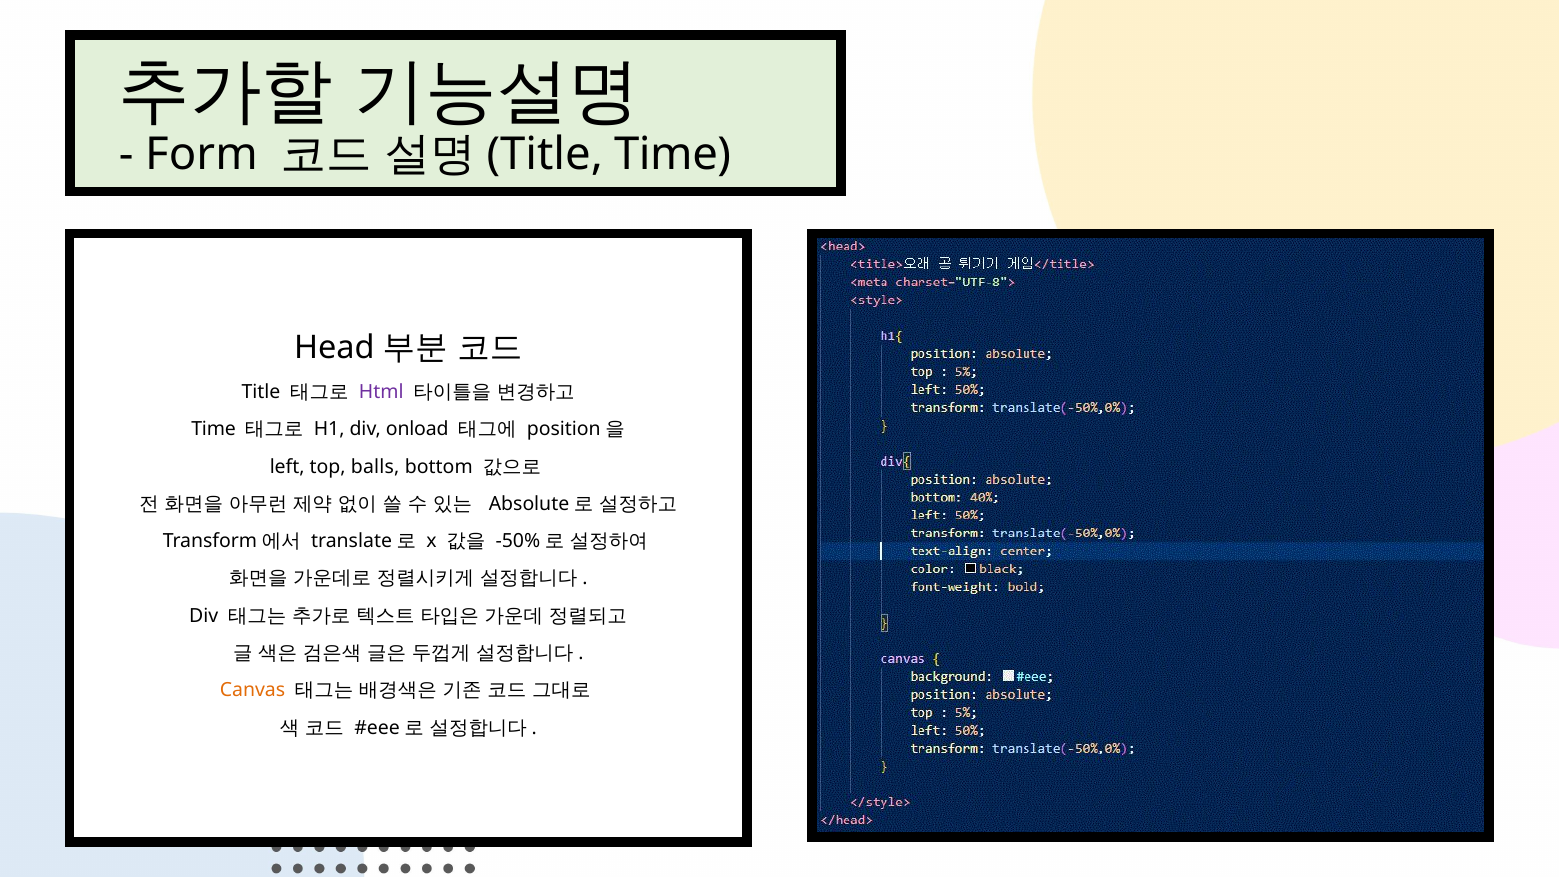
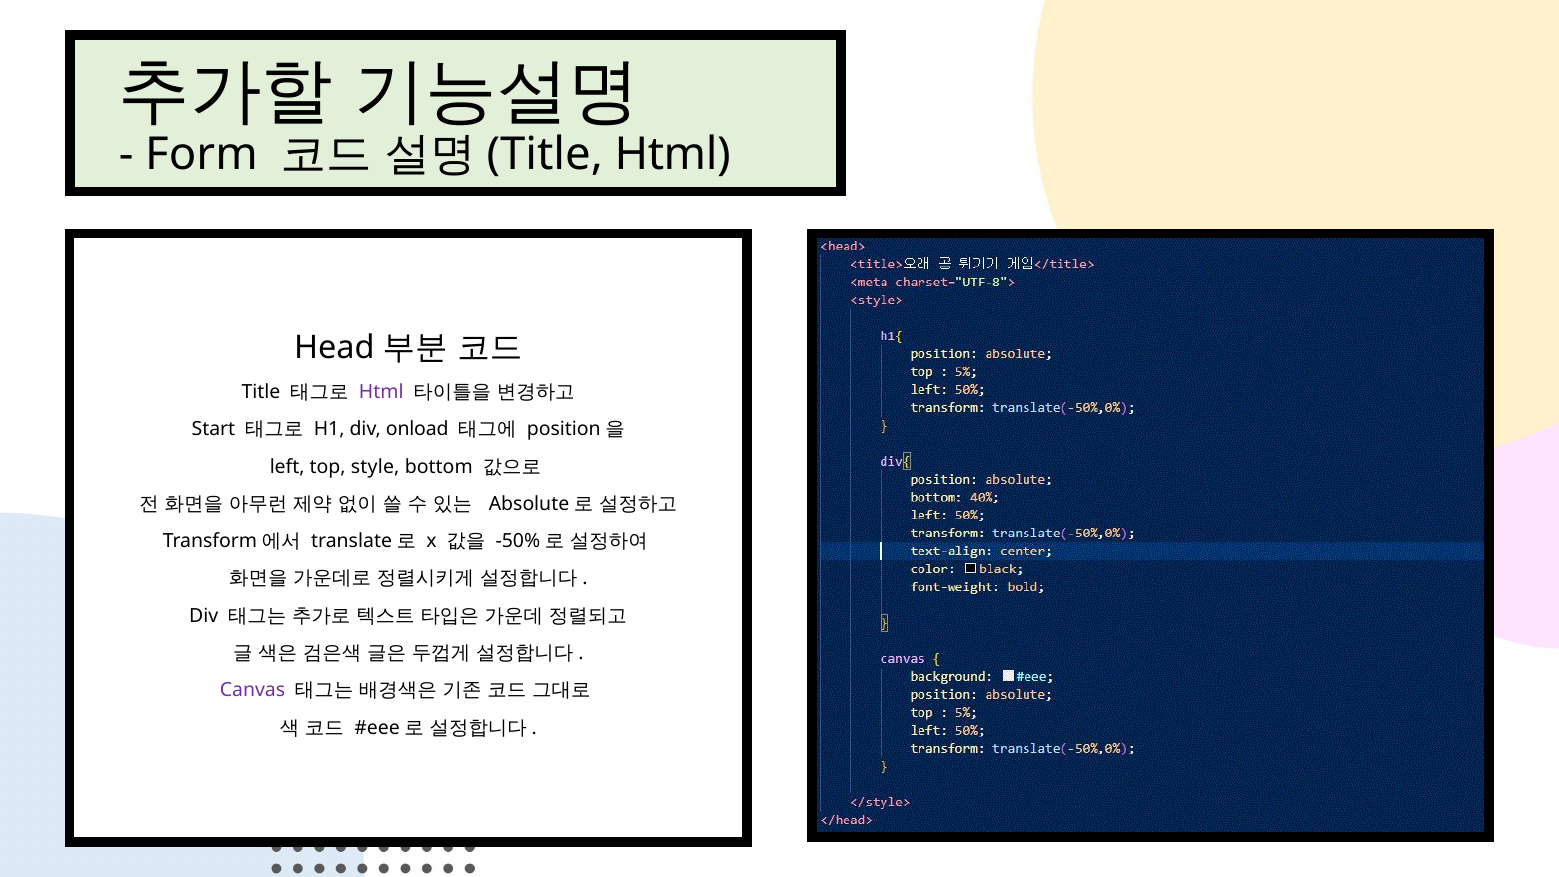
Title Time: Time -> Html (673, 155)
Time: Time -> Start (213, 429)
balls: balls -> style (375, 467)
Canvas colour: orange -> purple (253, 690)
